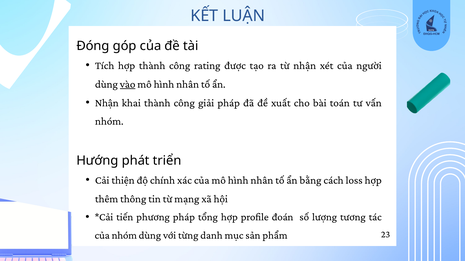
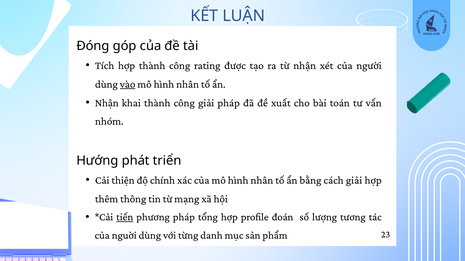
cách loss: loss -> giải (354, 181)
tiến underline: none -> present (125, 218)
của nhóm: nhóm -> nguời (124, 236)
